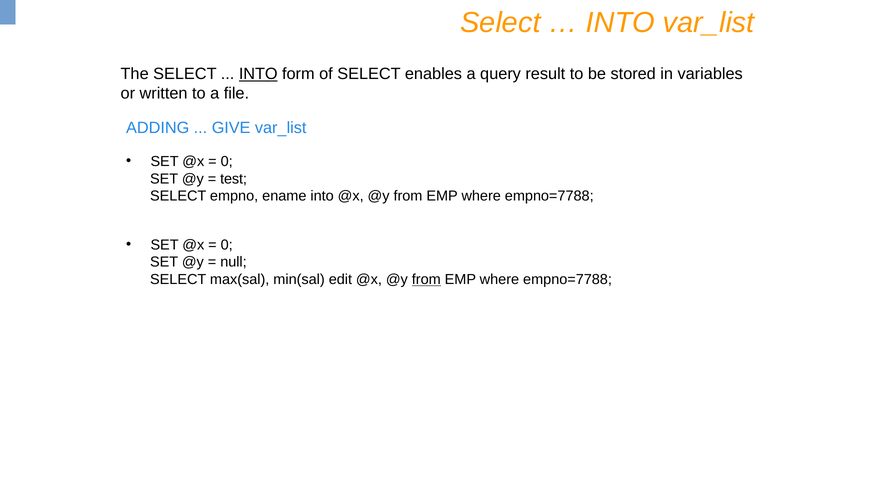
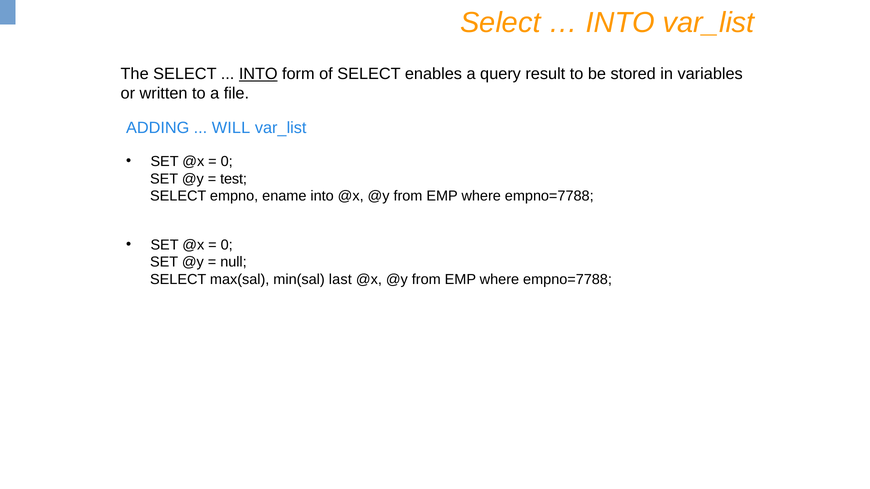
GIVE: GIVE -> WILL (231, 128)
edit: edit -> last (340, 280)
from underline: present -> none (426, 280)
